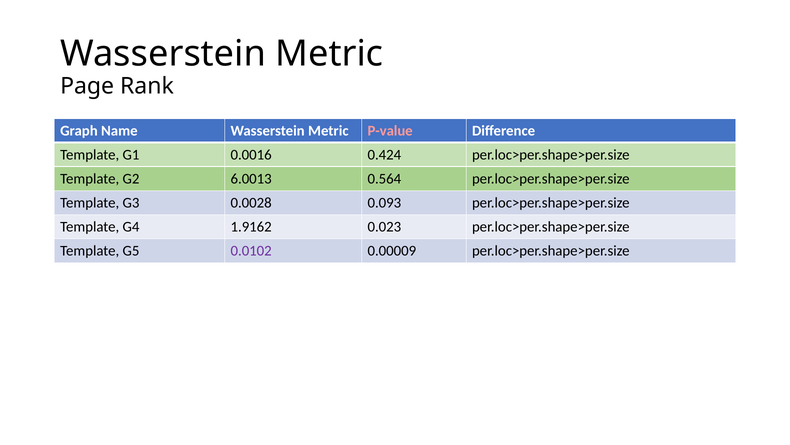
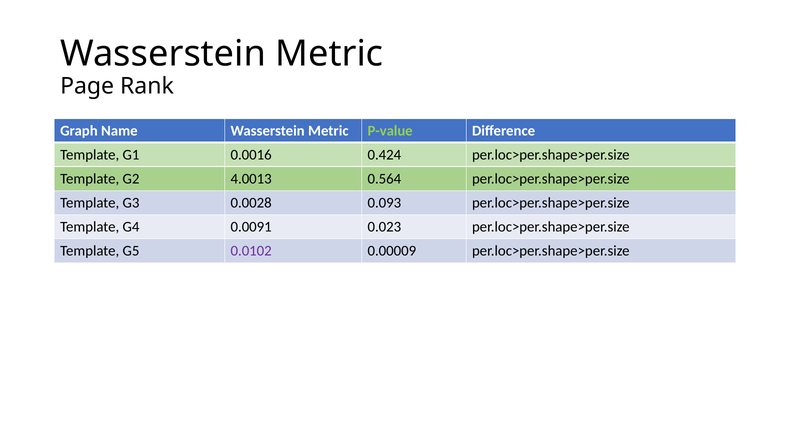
P-value colour: pink -> light green (390, 130)
6.0013: 6.0013 -> 4.0013 (251, 179)
1.9162: 1.9162 -> 0.0091 (251, 227)
